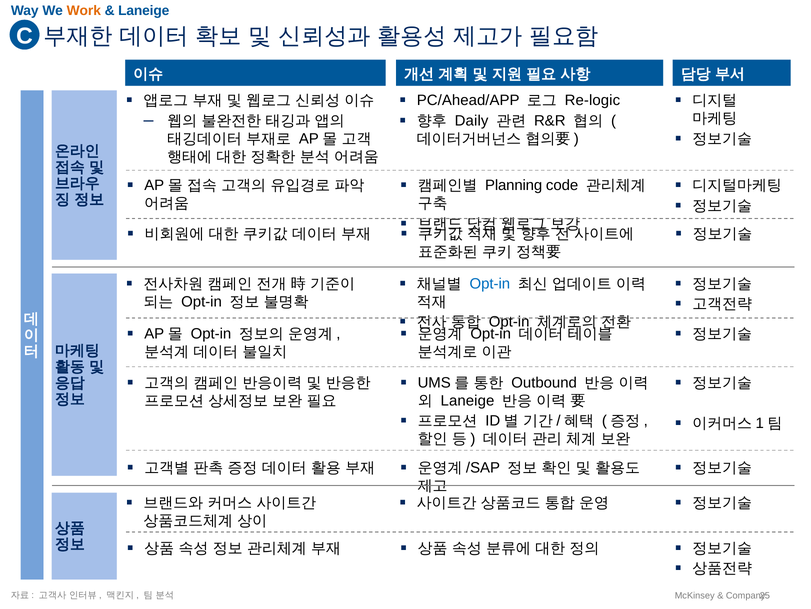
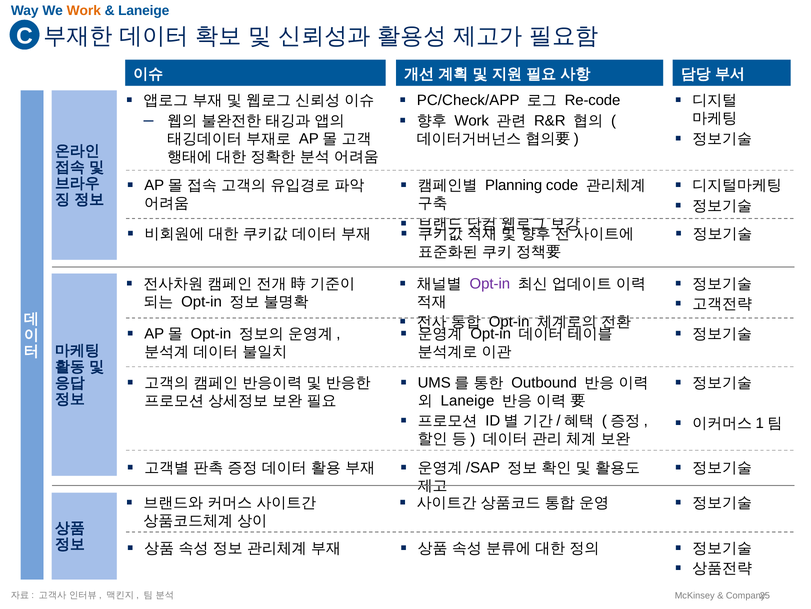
PC/Ahead/APP: PC/Ahead/APP -> PC/Check/APP (468, 100)
Re-logic: Re-logic -> Re-code (593, 100)
Daily: Daily -> Work (472, 120)
Opt-in colour: blue -> purple (490, 283)
